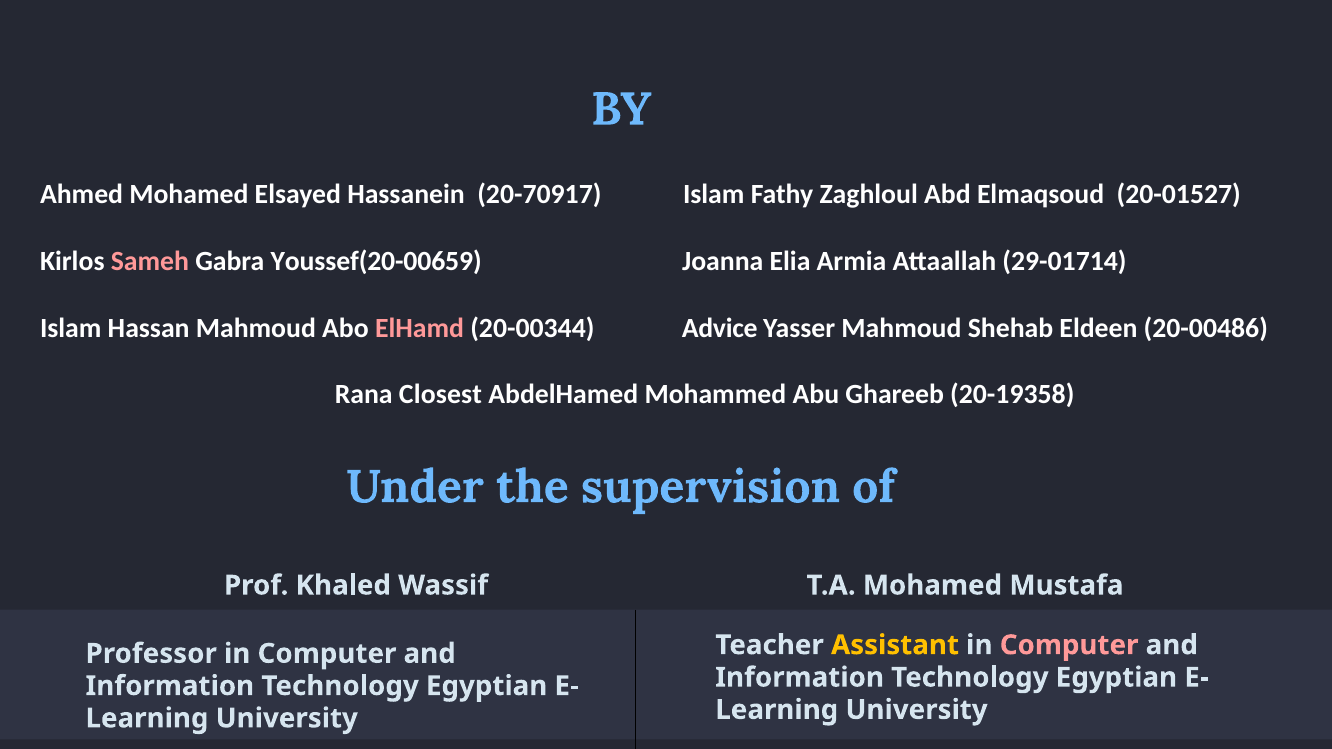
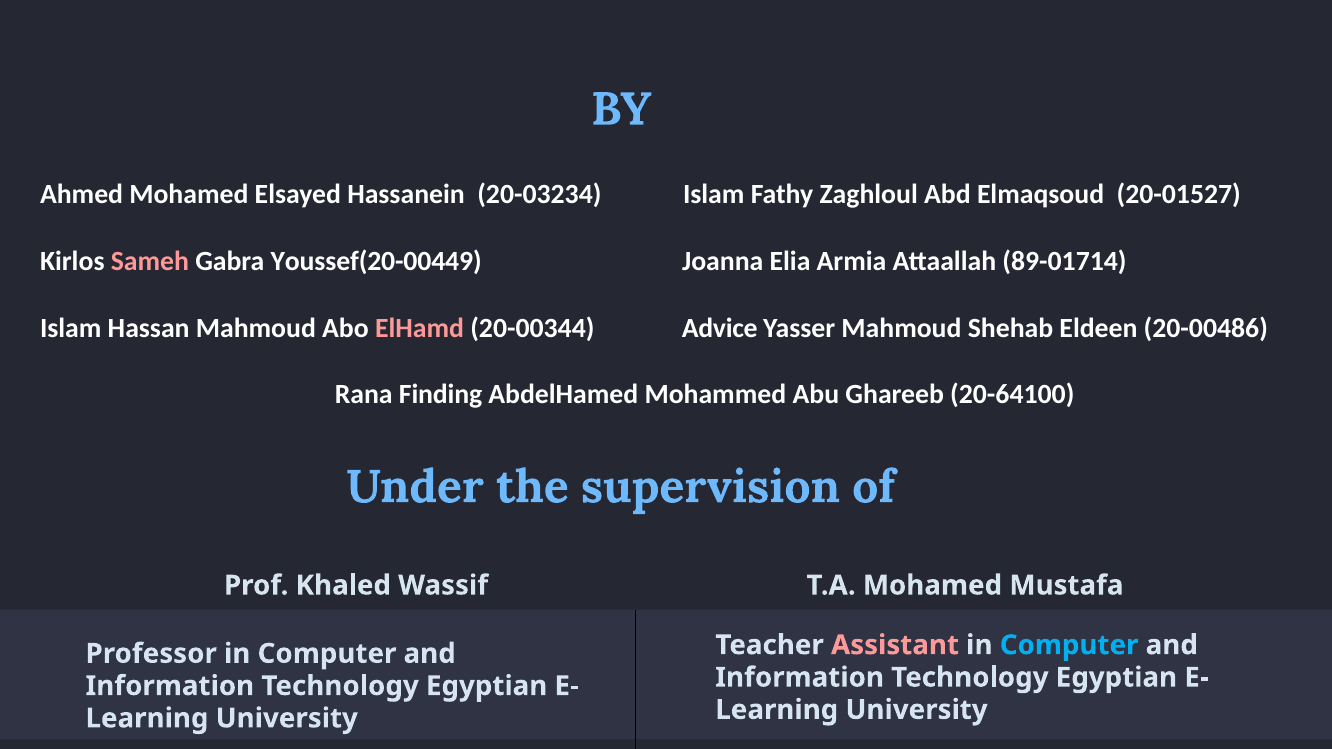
20-70917: 20-70917 -> 20-03234 (539, 195)
Youssef(20-00659: Youssef(20-00659 -> Youssef(20-00449 (376, 261)
29-01714: 29-01714 -> 89-01714 (1064, 261)
Closest: Closest -> Finding (441, 395)
20-19358: 20-19358 -> 20-64100 (1012, 395)
Assistant colour: yellow -> pink (895, 645)
Computer colour: pink -> light blue (1069, 645)
